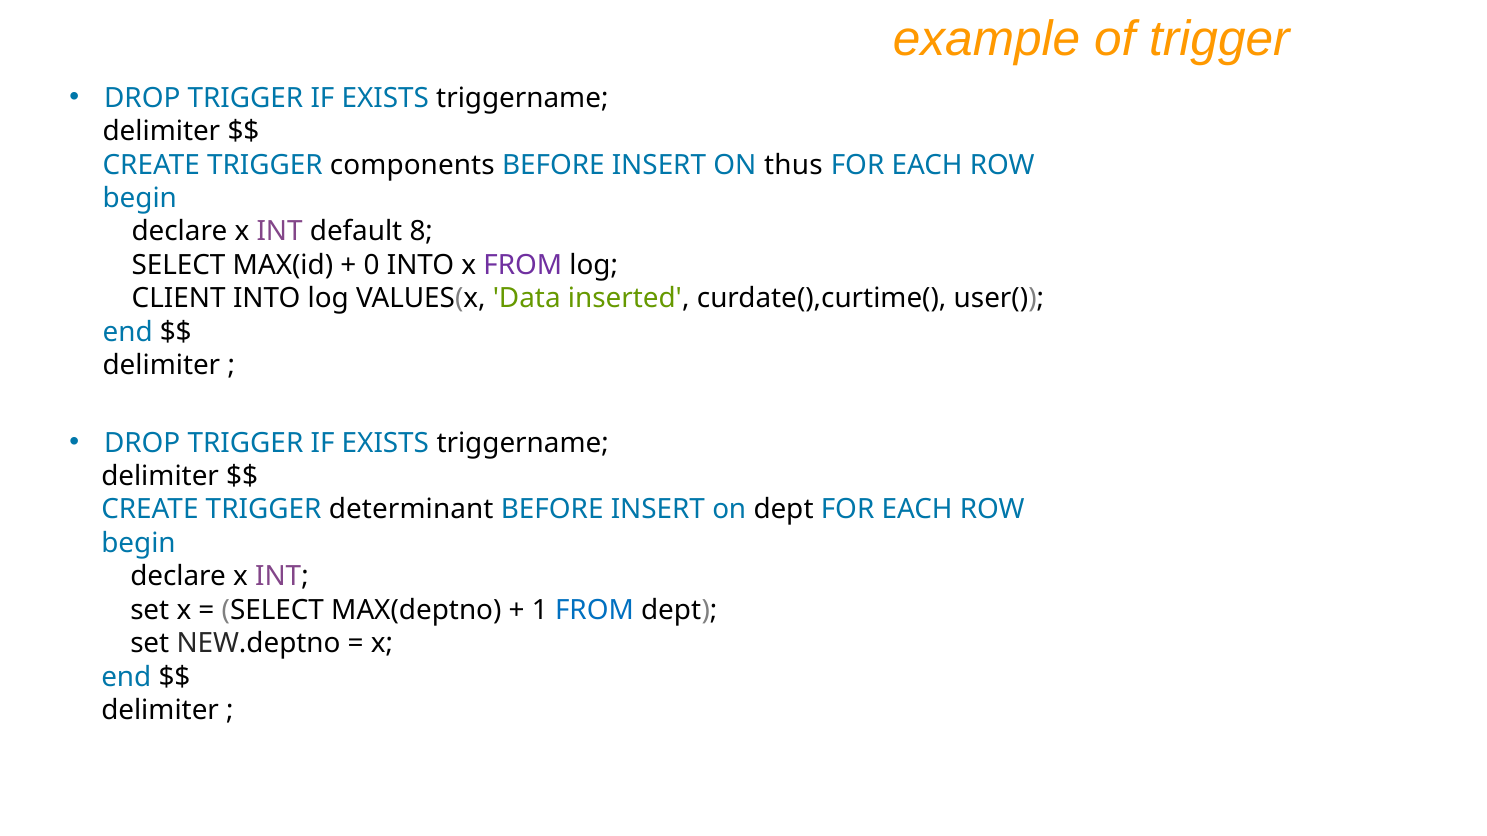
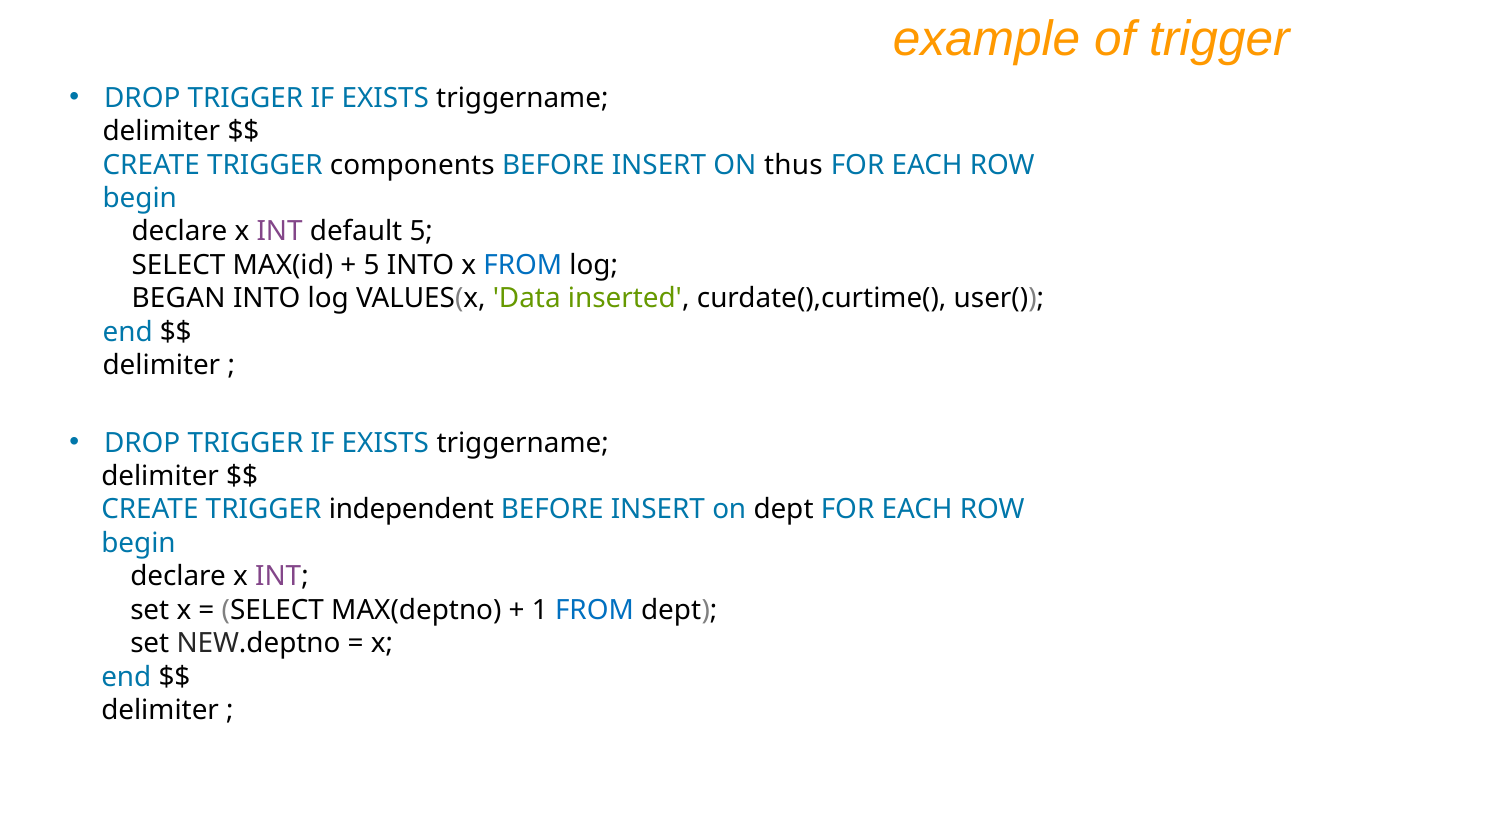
default 8: 8 -> 5 (421, 232)
0: 0 -> 5 (372, 265)
FROM colour: purple -> blue (523, 265)
CLIENT: CLIENT -> BEGAN (179, 299)
determinant: determinant -> independent (411, 510)
